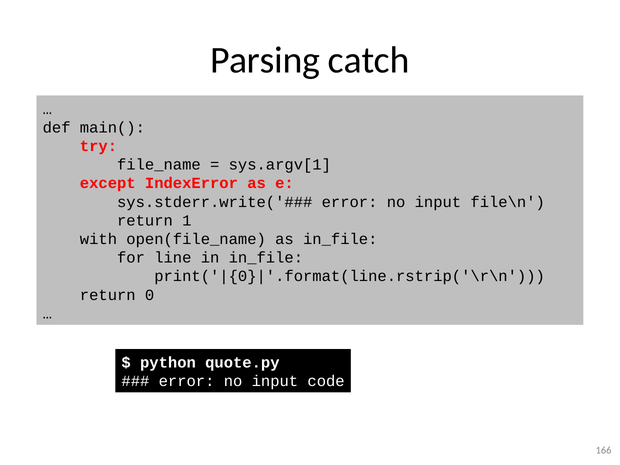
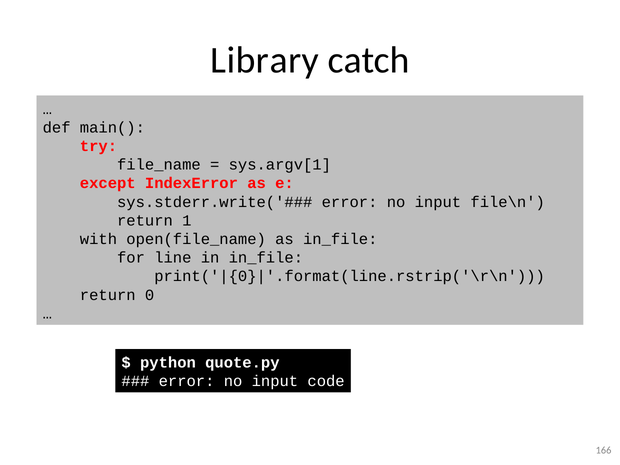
Parsing: Parsing -> Library (265, 60)
